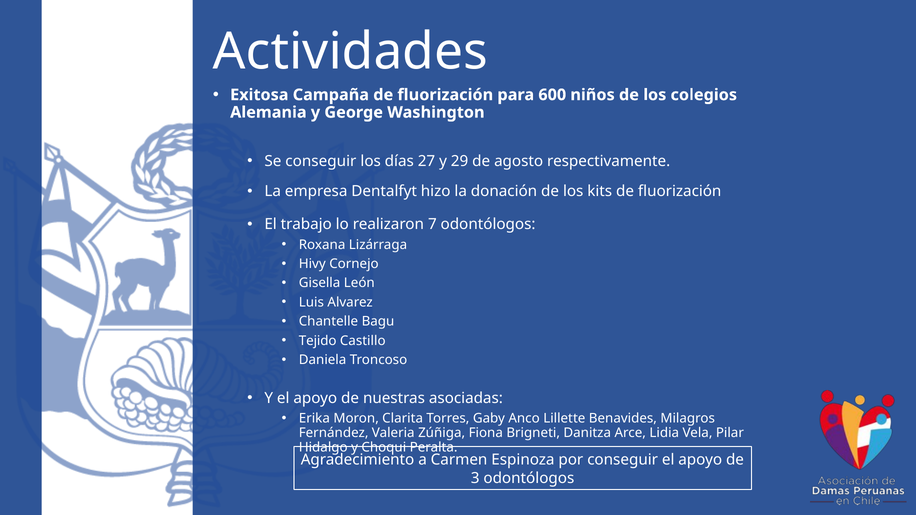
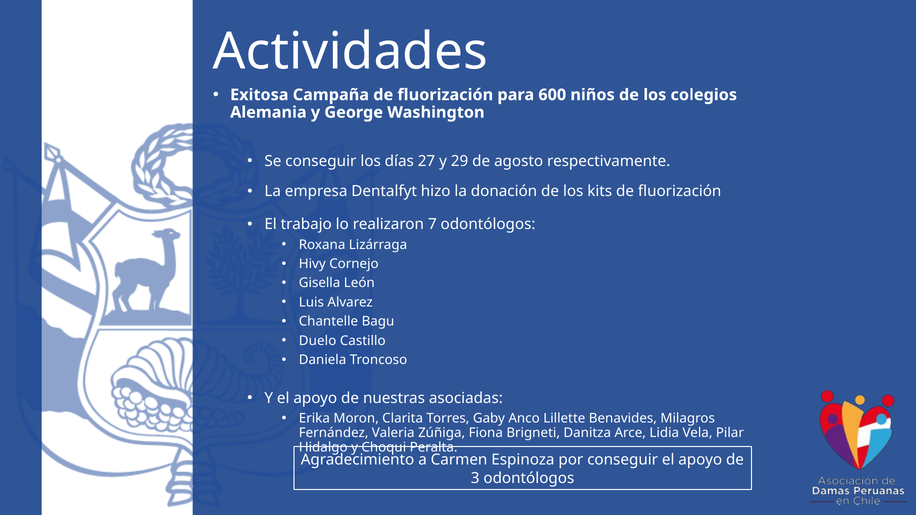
Tejido: Tejido -> Duelo (318, 341)
